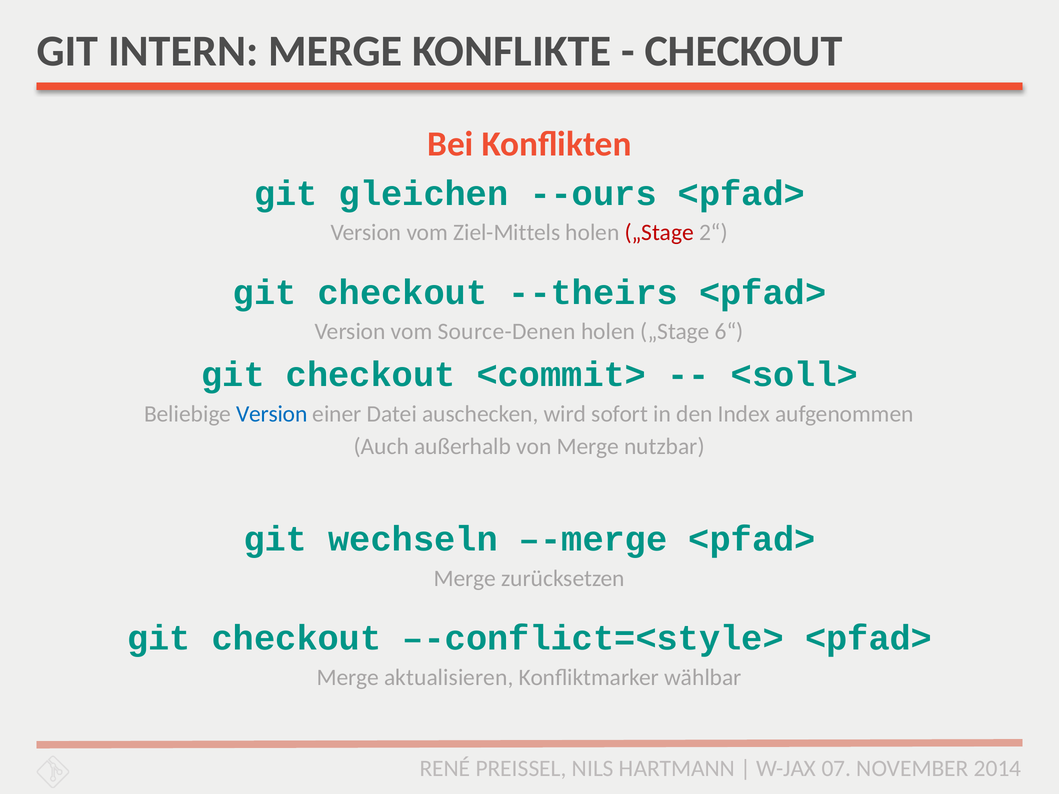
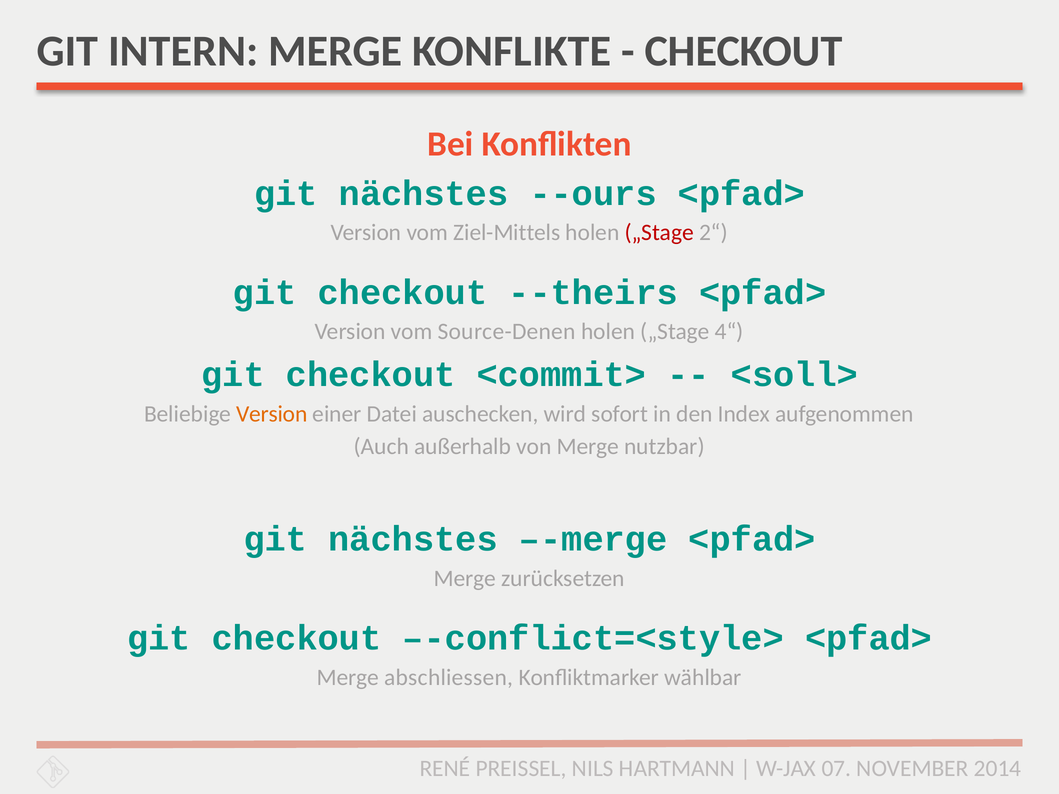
gleichen: gleichen -> nächstes (424, 194)
6“: 6“ -> 4“ (729, 332)
Version colour: blue -> orange (272, 414)
wechseln: wechseln -> nächstes (413, 539)
aktualisieren: aktualisieren -> abschliessen (449, 677)
